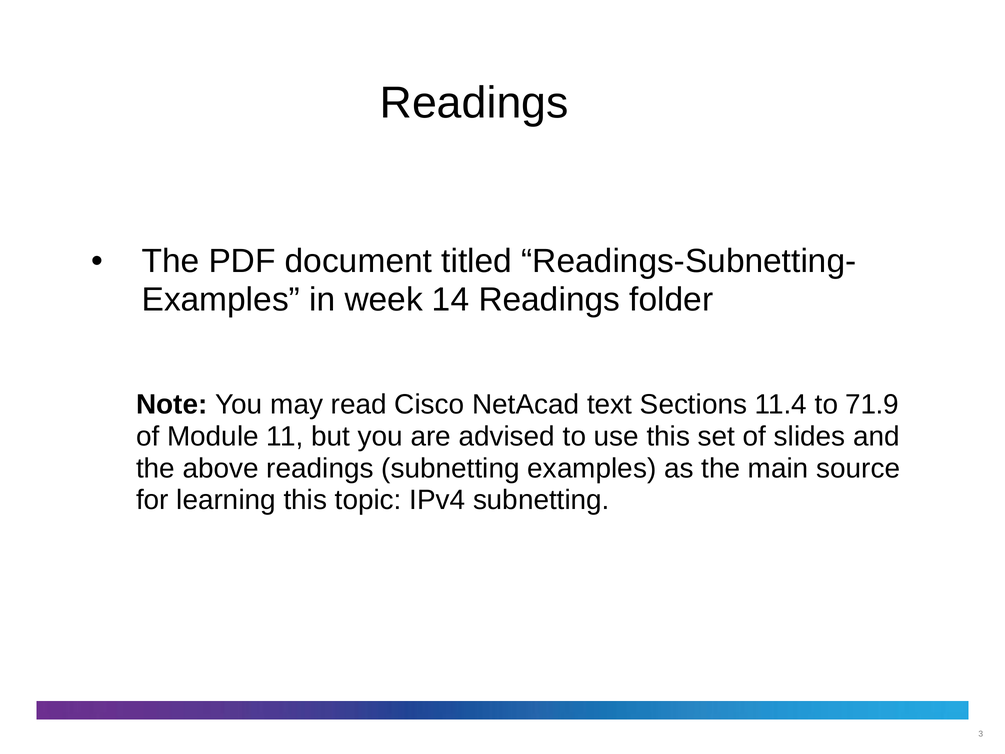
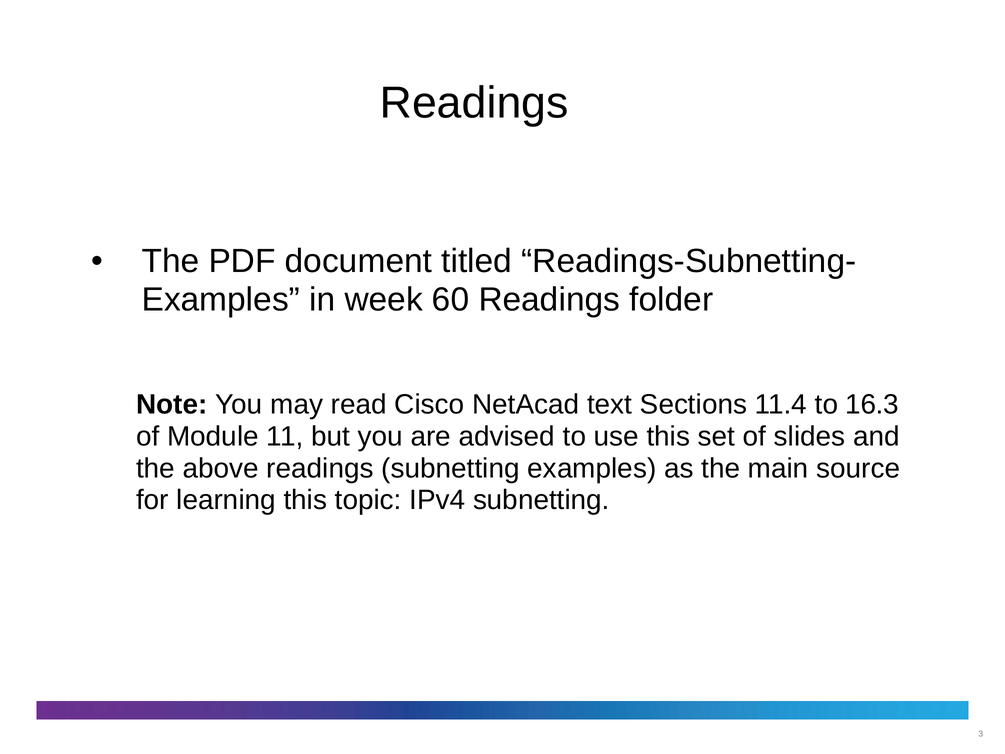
14: 14 -> 60 (451, 299)
71.9: 71.9 -> 16.3 (872, 404)
